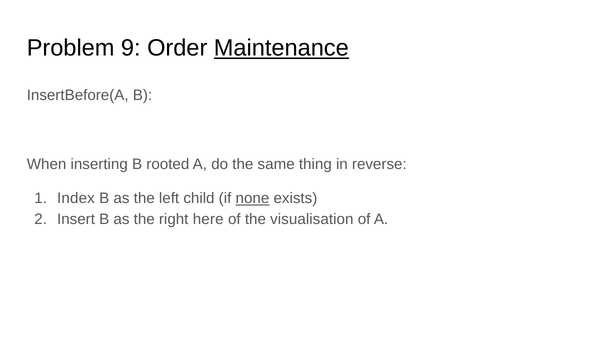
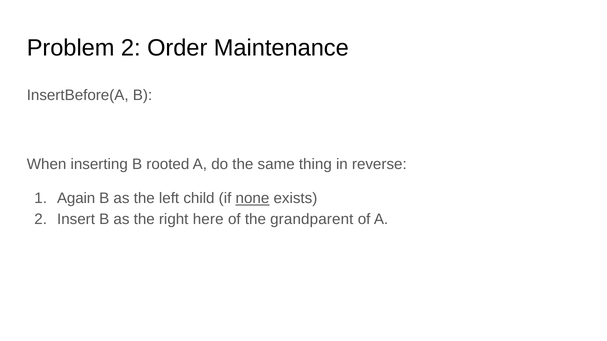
Problem 9: 9 -> 2 (131, 48)
Maintenance underline: present -> none (281, 48)
Index: Index -> Again (76, 199)
visualisation: visualisation -> grandparent (312, 220)
